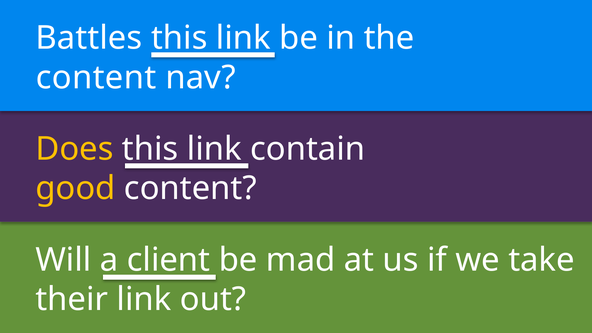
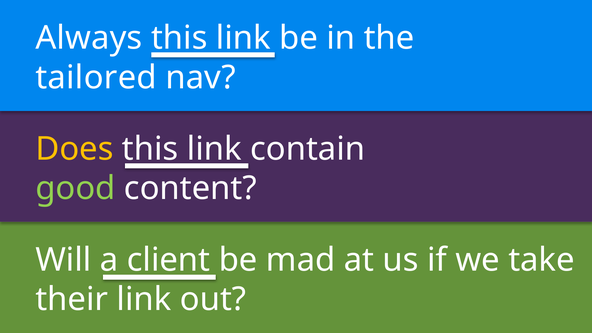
Battles: Battles -> Always (89, 38)
content: content -> tailored (96, 78)
good colour: yellow -> light green (75, 188)
